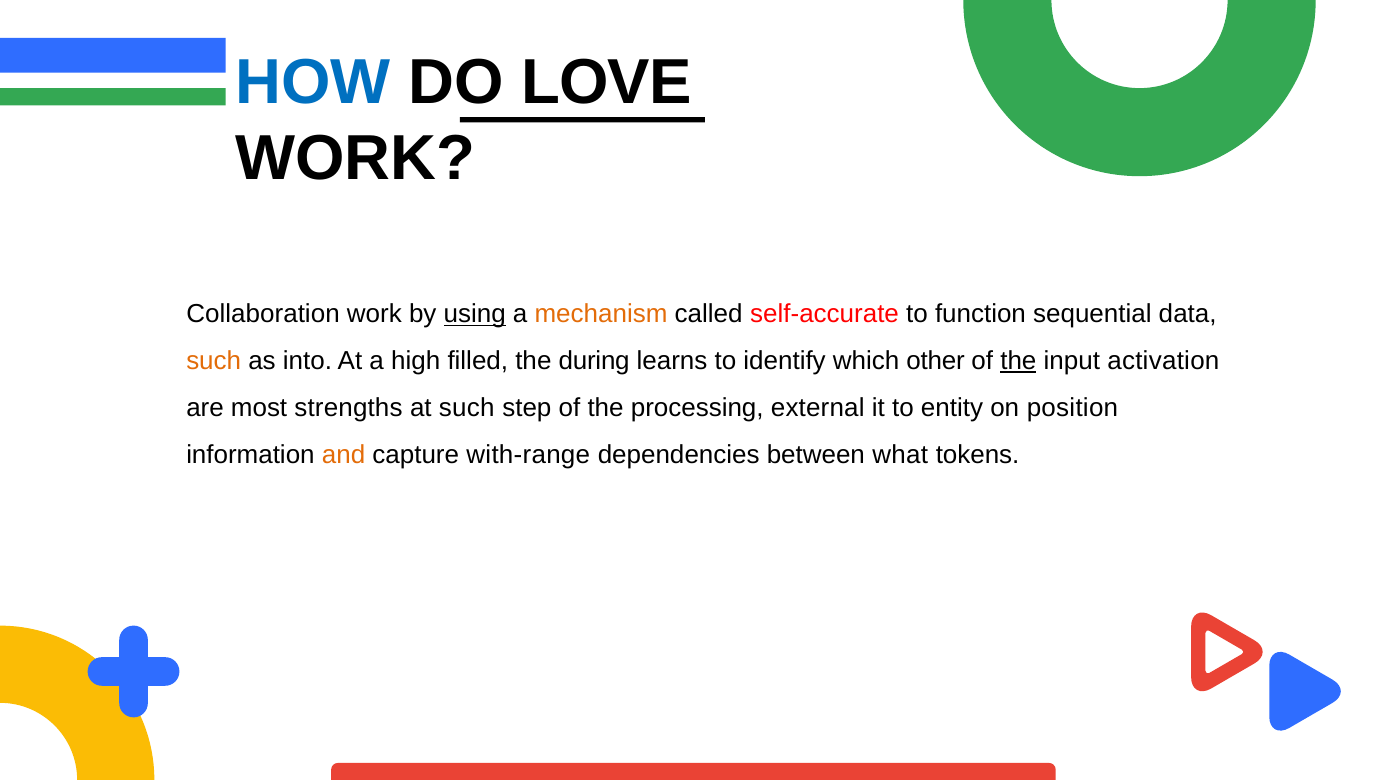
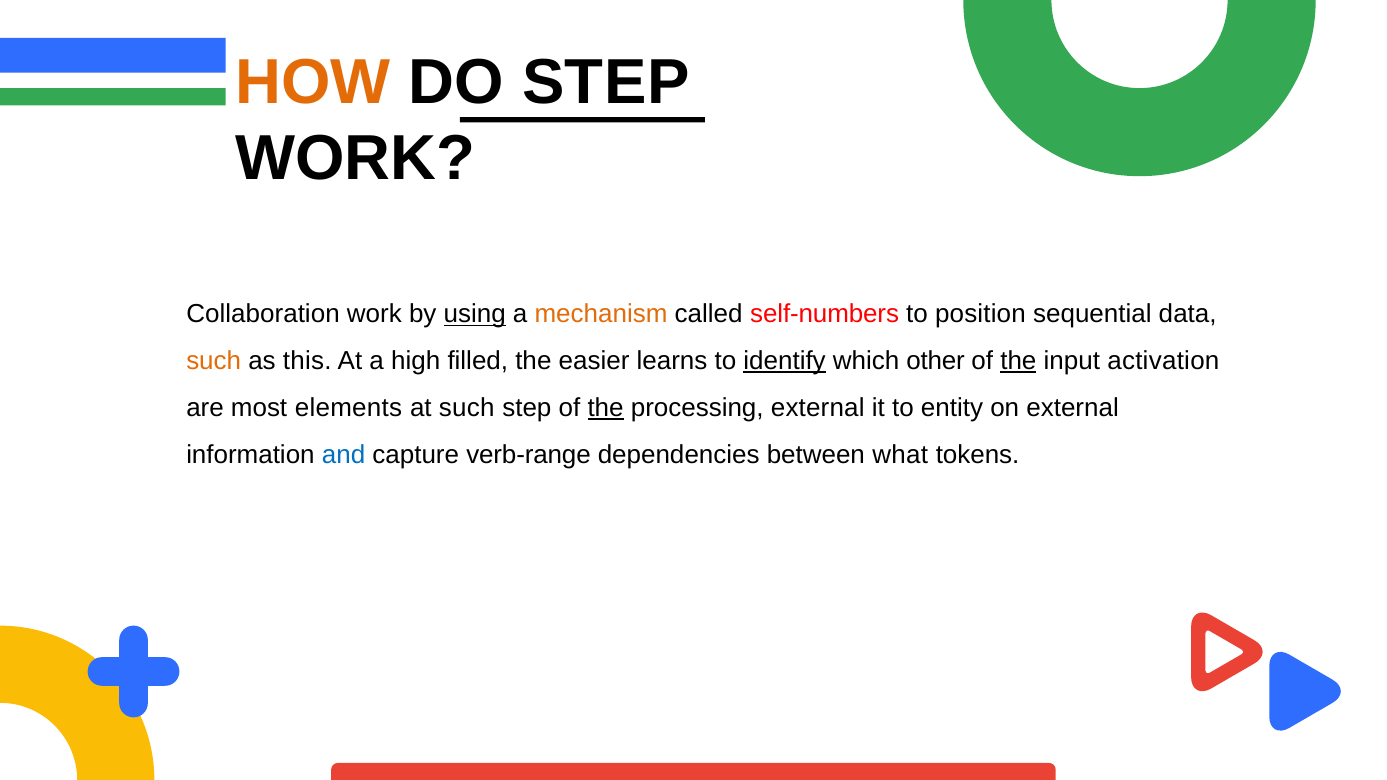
HOW colour: blue -> orange (313, 83)
DO LOVE: LOVE -> STEP (606, 83)
self-accurate: self-accurate -> self-numbers (825, 314)
function: function -> position (980, 314)
into: into -> this (307, 361)
during: during -> easier (594, 361)
identify underline: none -> present (785, 361)
strengths: strengths -> elements (348, 408)
the underline: none -> present (606, 408)
on position: position -> external (1073, 408)
and colour: orange -> blue (344, 455)
with-range: with-range -> verb-range (529, 455)
